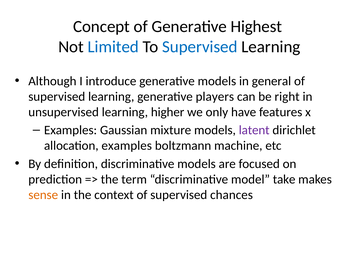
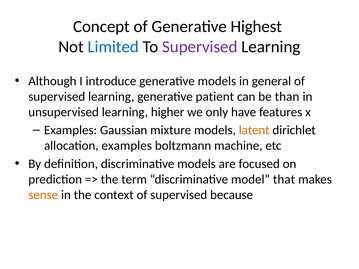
Supervised colour: blue -> purple (200, 47)
players: players -> patient (215, 97)
right: right -> than (287, 97)
latent colour: purple -> orange (254, 130)
take: take -> that (284, 180)
chances: chances -> because (232, 195)
